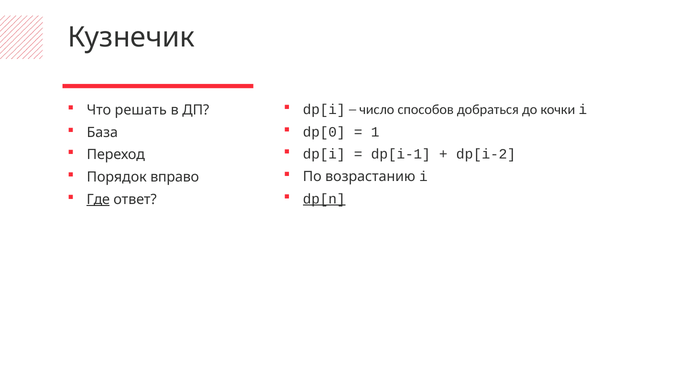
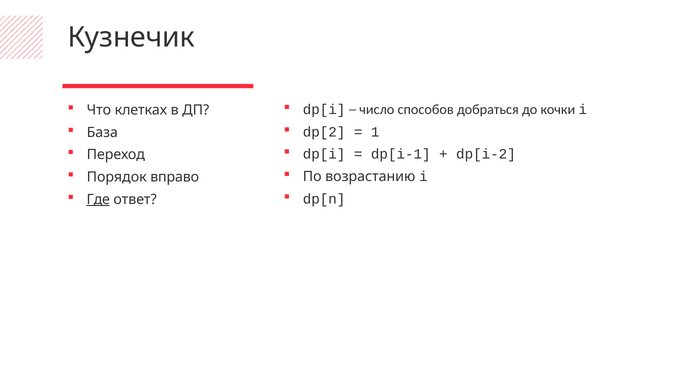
решать: решать -> клетках (141, 110)
dp[0: dp[0 -> dp[2 (324, 132)
dp[n underline: present -> none (324, 199)
